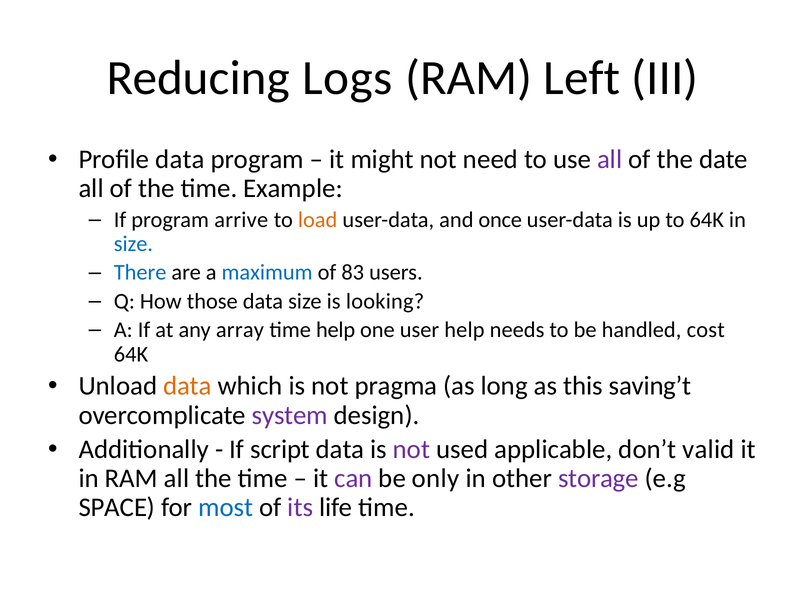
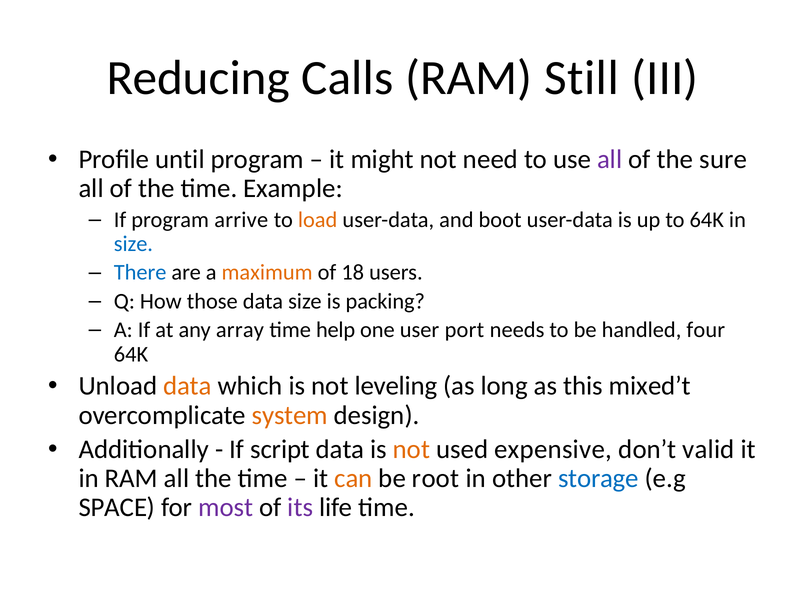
Logs: Logs -> Calls (347, 78)
Left: Left -> Still (582, 78)
Profile data: data -> until (180, 159)
date: date -> sure (723, 159)
once: once -> boot (500, 220)
maximum colour: blue -> orange (267, 272)
83: 83 -> 18 (353, 272)
looking: looking -> packing (385, 301)
user help: help -> port (464, 330)
cost: cost -> four (706, 330)
pragma: pragma -> leveling (396, 386)
saving’t: saving’t -> mixed’t (650, 386)
system colour: purple -> orange (290, 415)
not colour: purple -> orange (411, 449)
applicable: applicable -> expensive (553, 449)
can colour: purple -> orange (353, 478)
only: only -> root (436, 478)
storage colour: purple -> blue (598, 478)
most colour: blue -> purple (226, 507)
